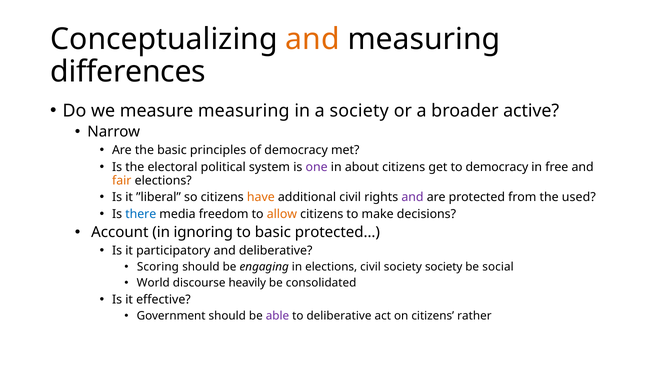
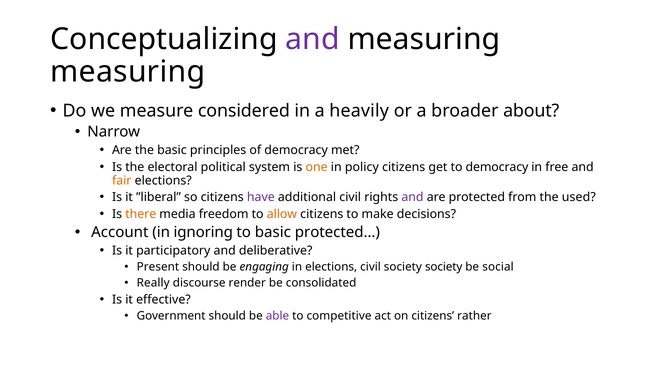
and colour: orange -> purple (313, 39)
differences: differences -> measuring (128, 72)
measure measuring: measuring -> considered (244, 111)
a society: society -> heavily (359, 111)
active: active -> about (531, 111)
one colour: purple -> orange (317, 167)
about: about -> policy (362, 167)
have colour: orange -> purple (261, 197)
there colour: blue -> orange (141, 214)
Scoring: Scoring -> Present (158, 267)
World: World -> Really (153, 283)
heavily: heavily -> render (247, 283)
to deliberative: deliberative -> competitive (339, 316)
